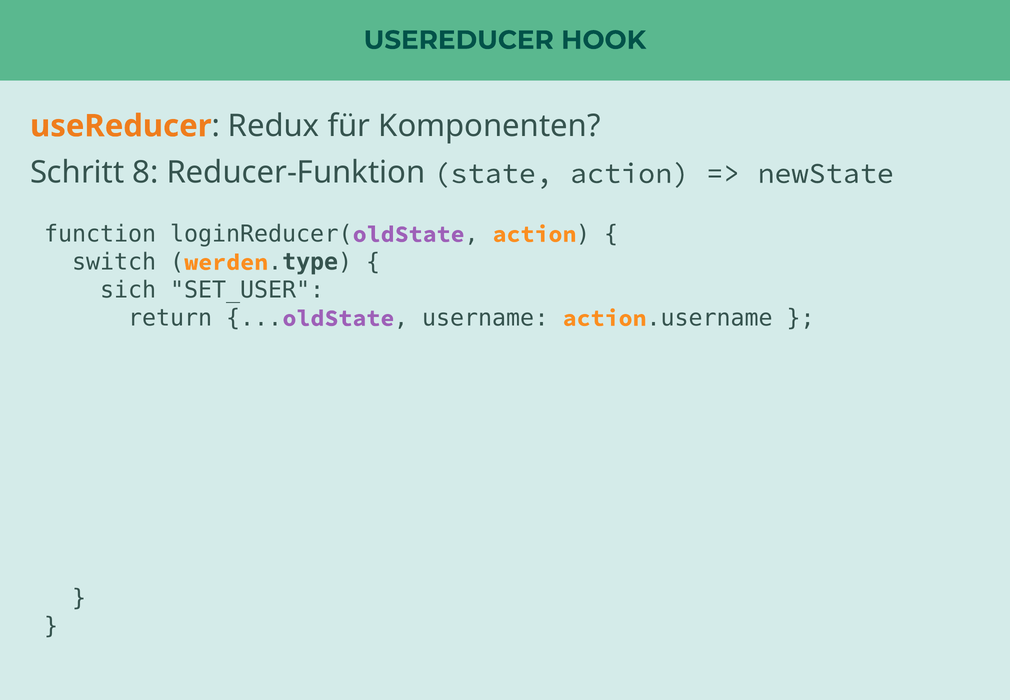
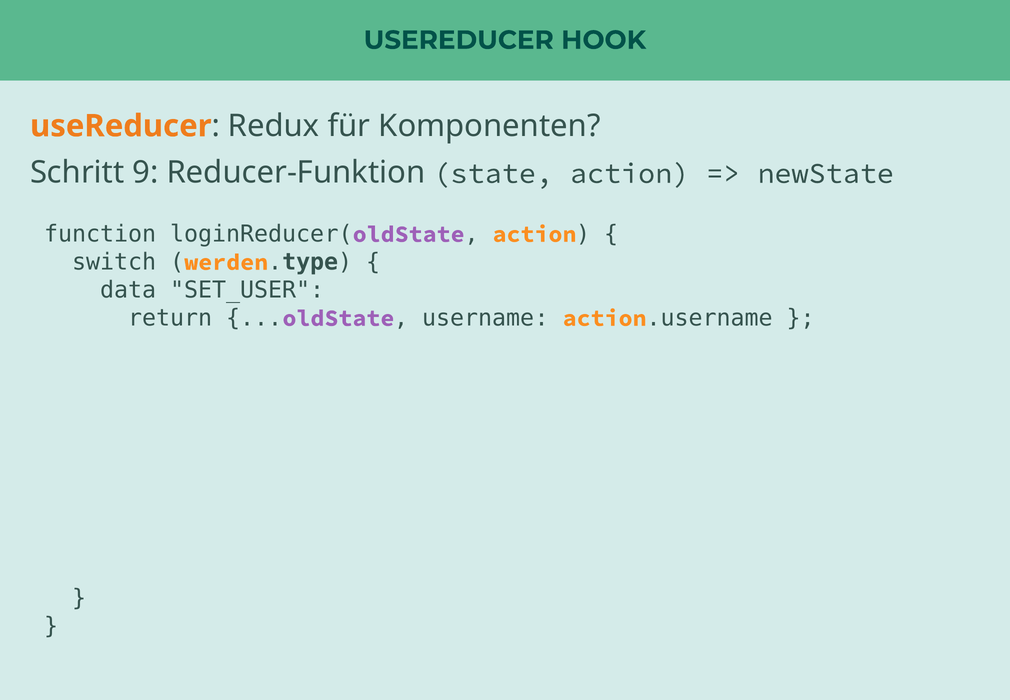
8: 8 -> 9 (146, 172)
sich: sich -> data (128, 290)
